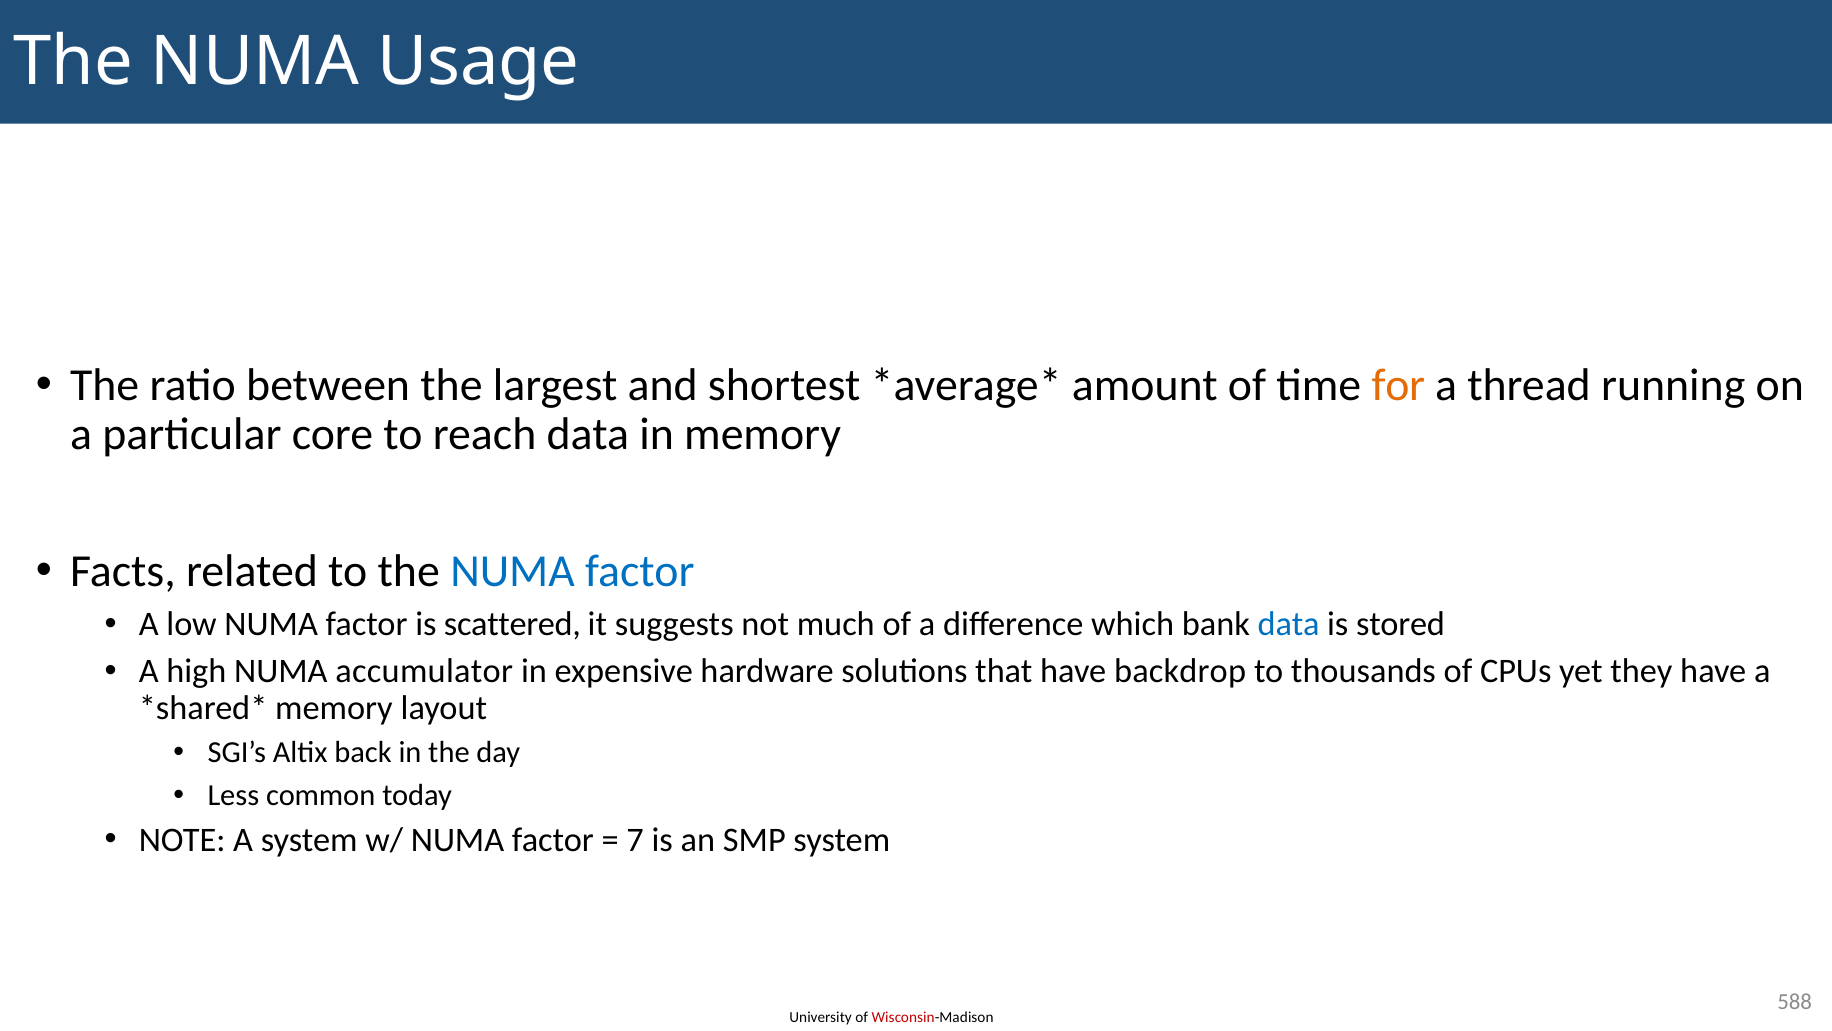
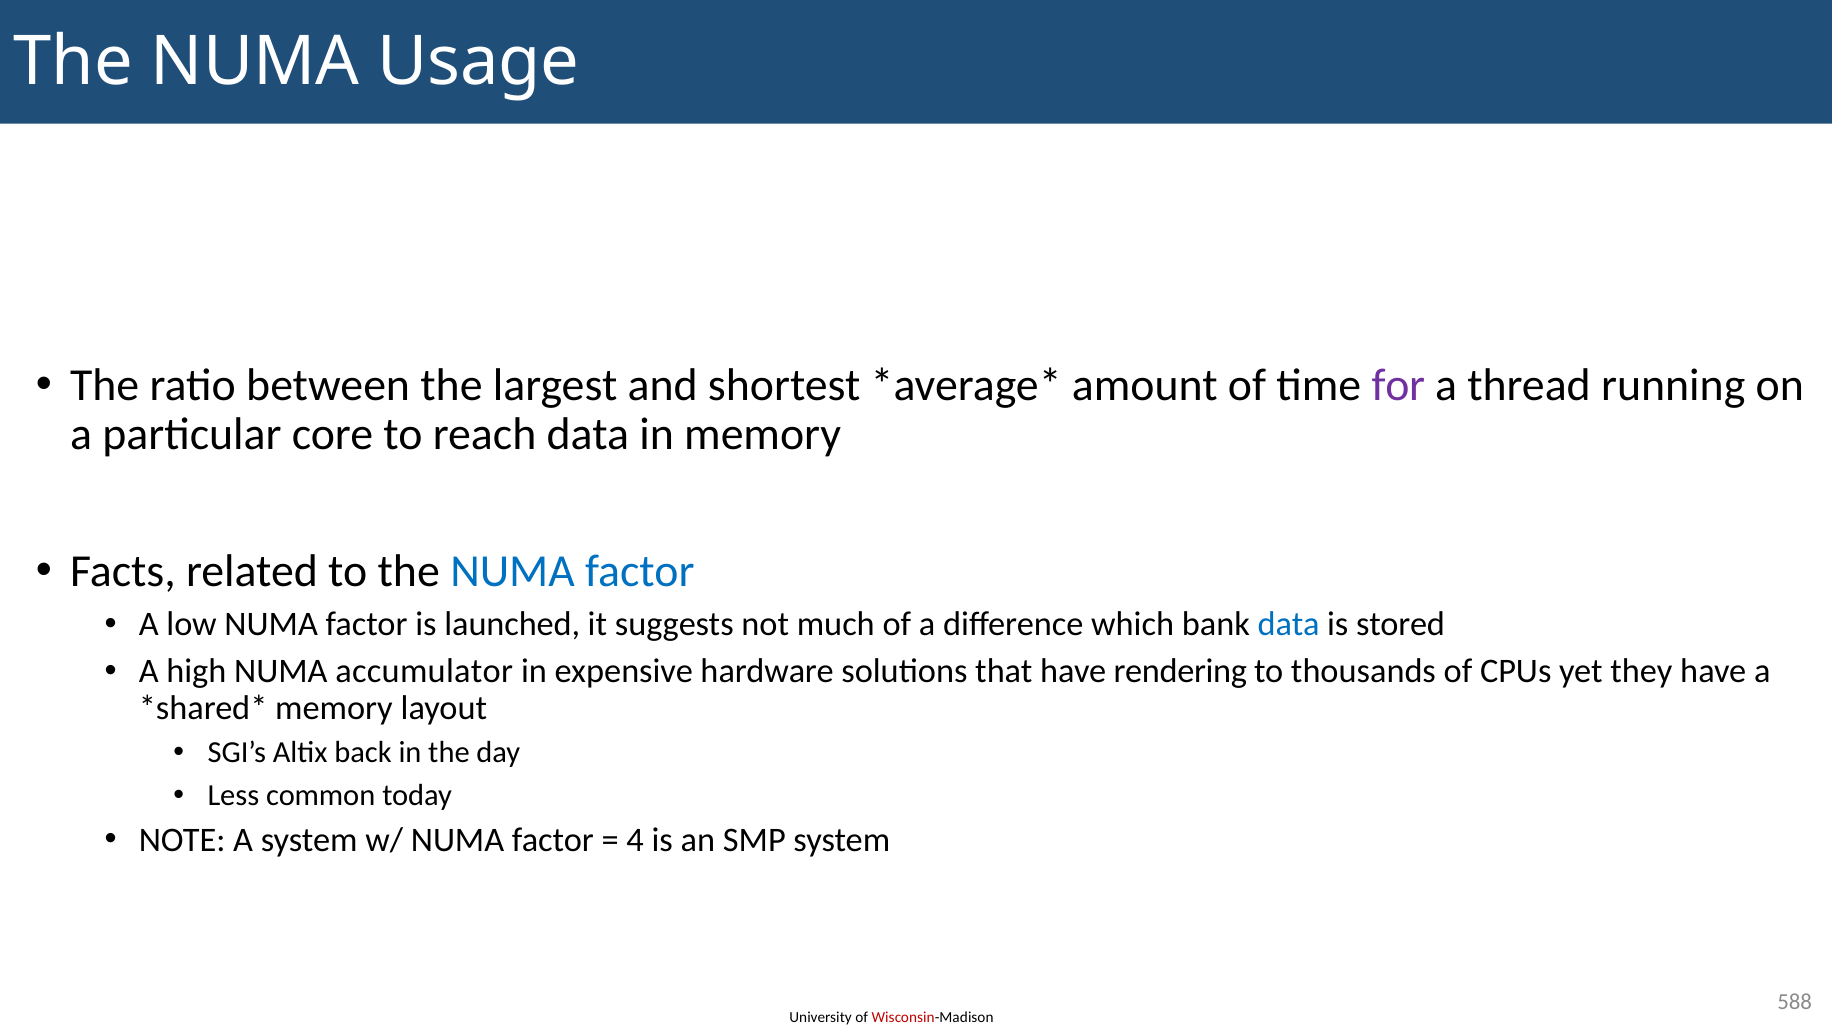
for colour: orange -> purple (1398, 385)
scattered: scattered -> launched (512, 624)
backdrop: backdrop -> rendering (1180, 671)
7: 7 -> 4 (635, 839)
